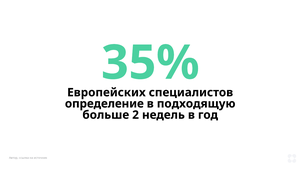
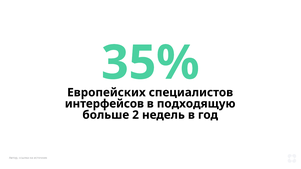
определение: определение -> интерфейсов (104, 104)
